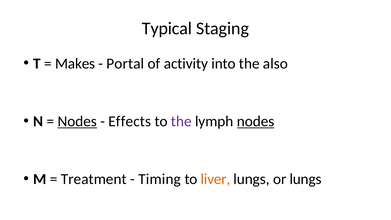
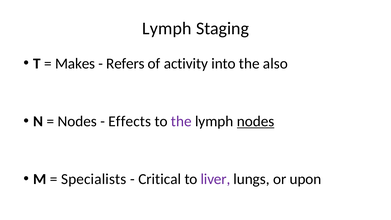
Typical: Typical -> Lymph (167, 28)
Portal: Portal -> Refers (125, 63)
Nodes underline: present -> none (77, 121)
Treatment: Treatment -> Specialists (94, 179)
Timing: Timing -> Critical (160, 179)
liver colour: orange -> purple (215, 179)
or lungs: lungs -> upon (306, 179)
